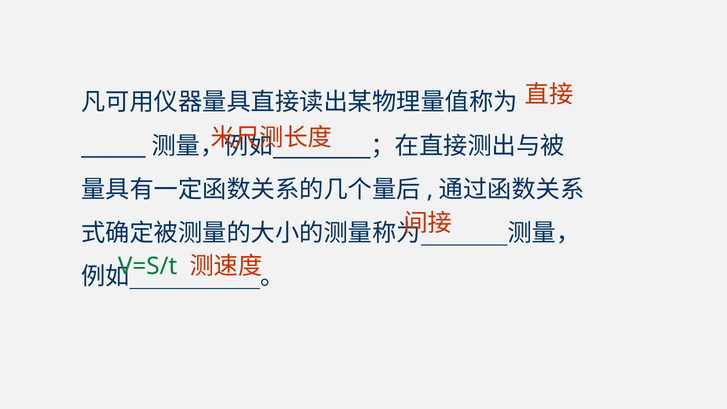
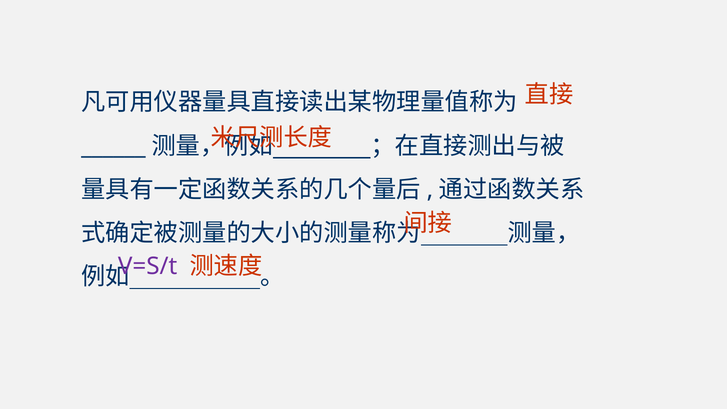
V=S/t colour: green -> purple (148, 266)
